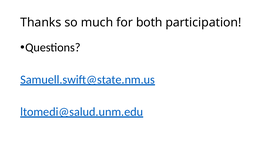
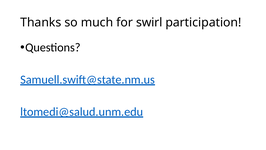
both: both -> swirl (149, 22)
